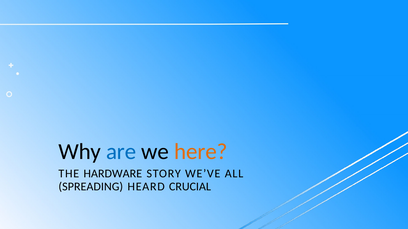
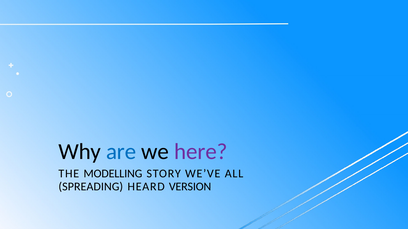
here colour: orange -> purple (201, 152)
HARDWARE: HARDWARE -> MODELLING (113, 174)
CRUCIAL: CRUCIAL -> VERSION (190, 187)
